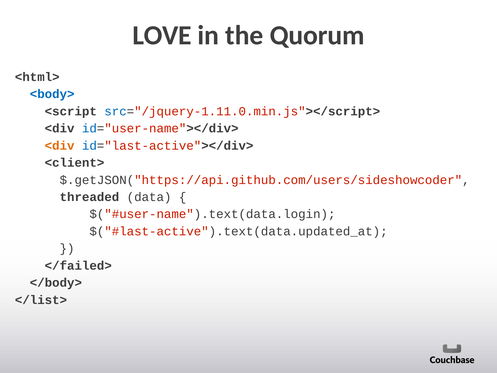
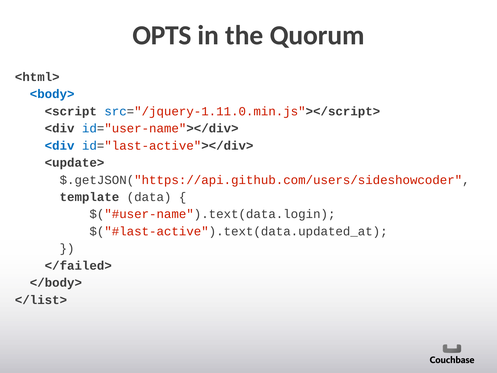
LOVE: LOVE -> OPTS (162, 35)
<div colour: orange -> blue (60, 146)
<client>: <client> -> <update> (75, 163)
threaded: threaded -> template (89, 197)
